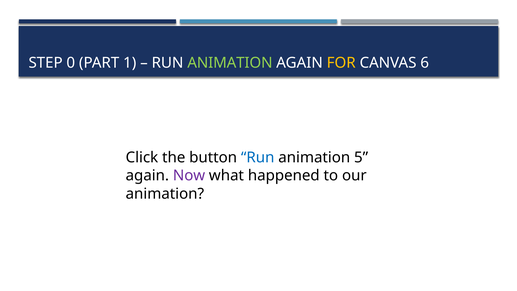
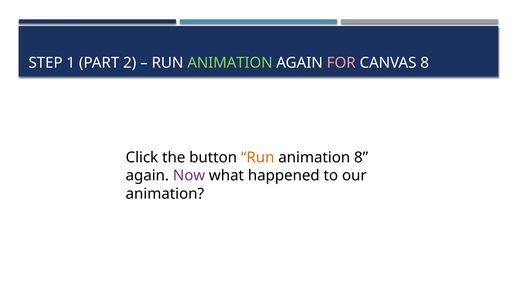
0: 0 -> 1 (71, 63)
1: 1 -> 2 (130, 63)
FOR colour: yellow -> pink (341, 63)
CANVAS 6: 6 -> 8 (425, 63)
Run colour: blue -> orange (258, 157)
animation 5: 5 -> 8 (361, 157)
